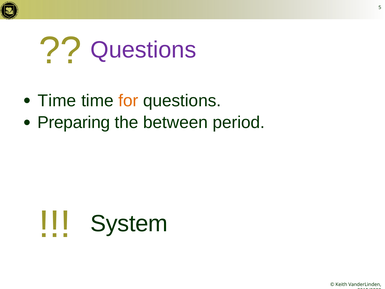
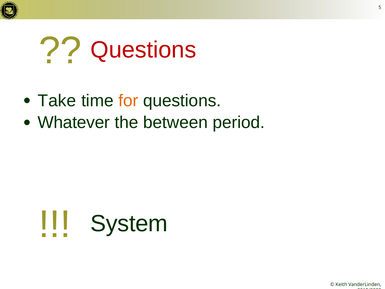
Questions colour: purple -> red (143, 50)
Time: Time -> Take (57, 101)
Preparing: Preparing -> Whatever (74, 122)
